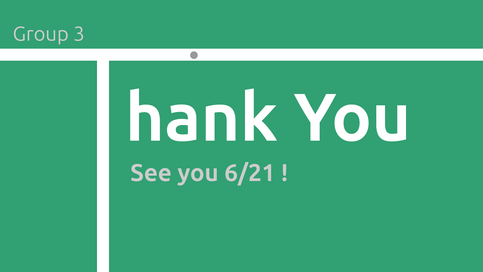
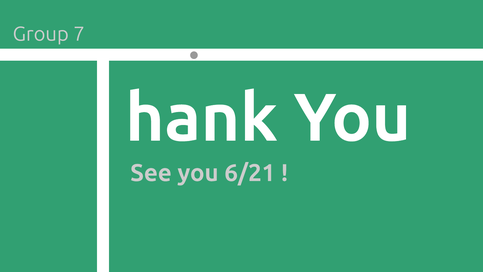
3: 3 -> 7 (79, 34)
